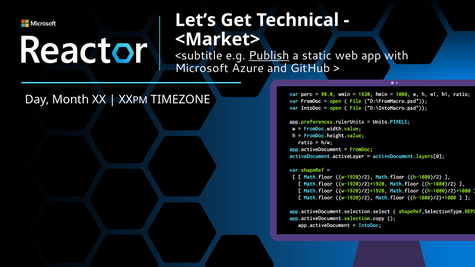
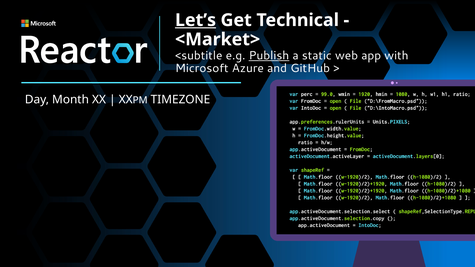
Let’s underline: none -> present (196, 20)
